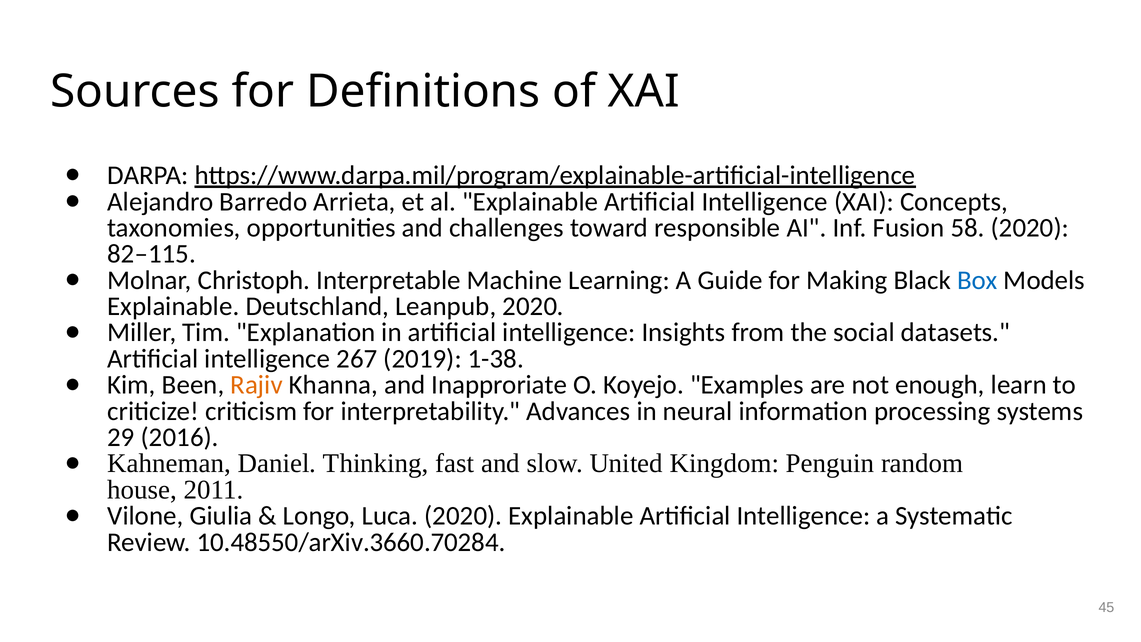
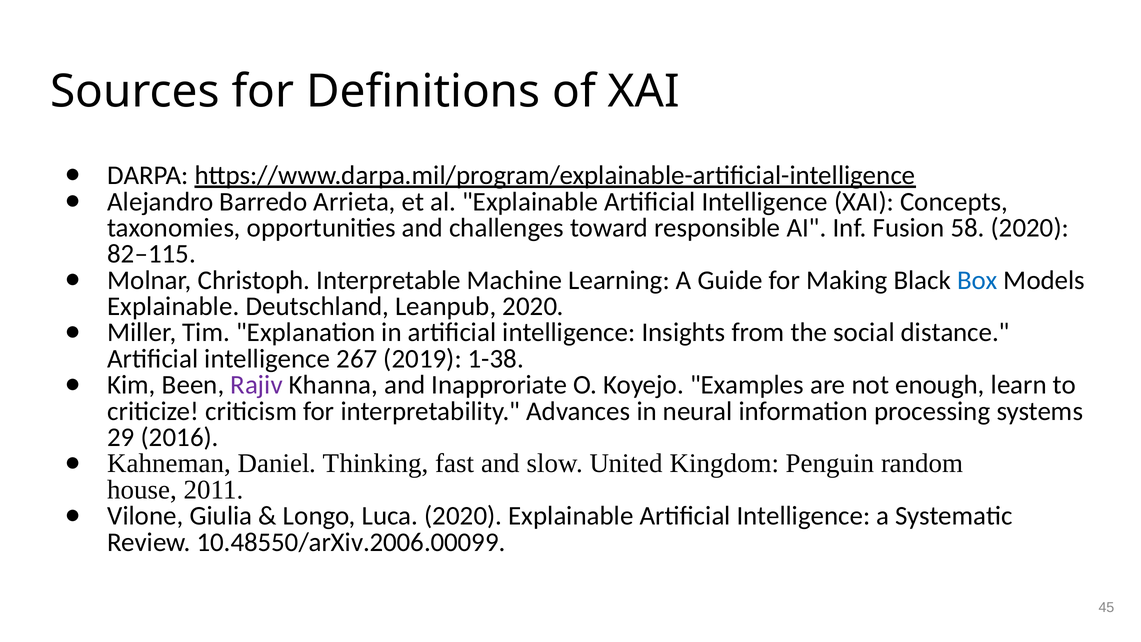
datasets: datasets -> distance (955, 333)
Rajiv colour: orange -> purple (257, 385)
10.48550/arXiv.3660.70284: 10.48550/arXiv.3660.70284 -> 10.48550/arXiv.2006.00099 (351, 542)
